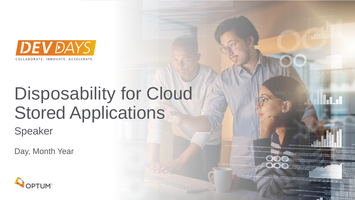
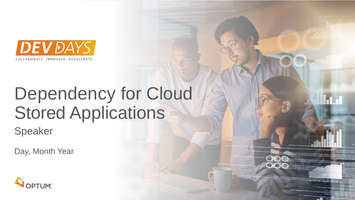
Disposability: Disposability -> Dependency (65, 94)
